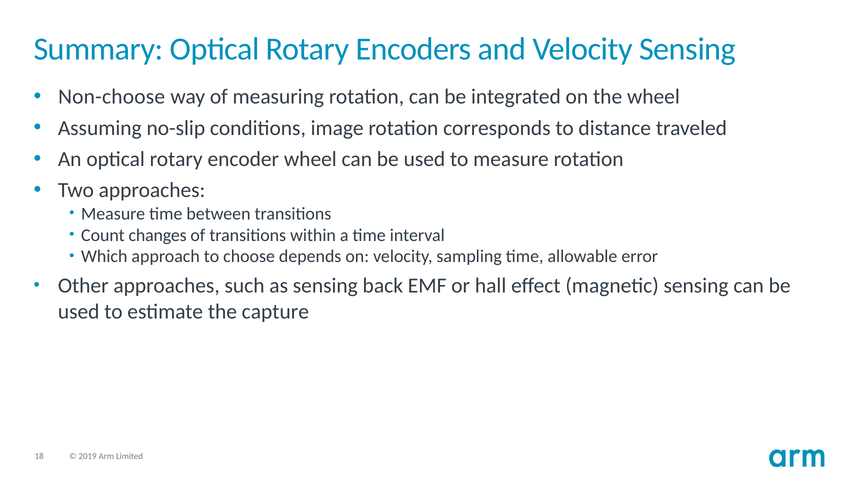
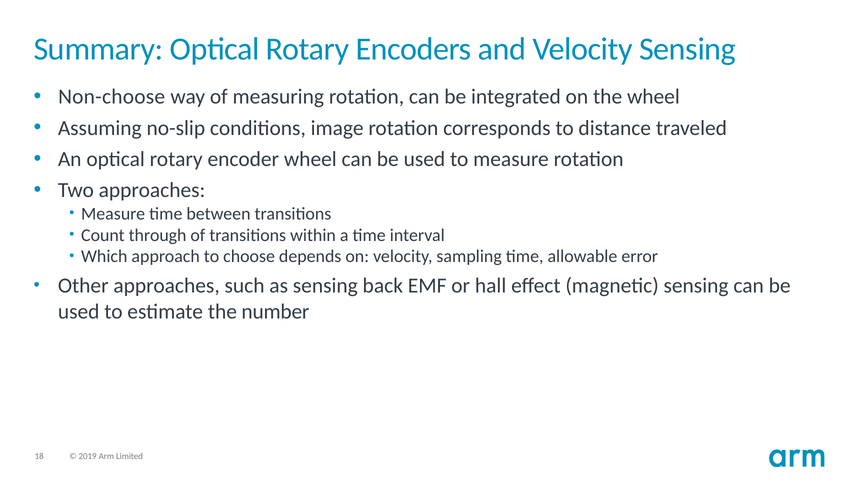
changes: changes -> through (158, 235)
capture: capture -> number (275, 311)
